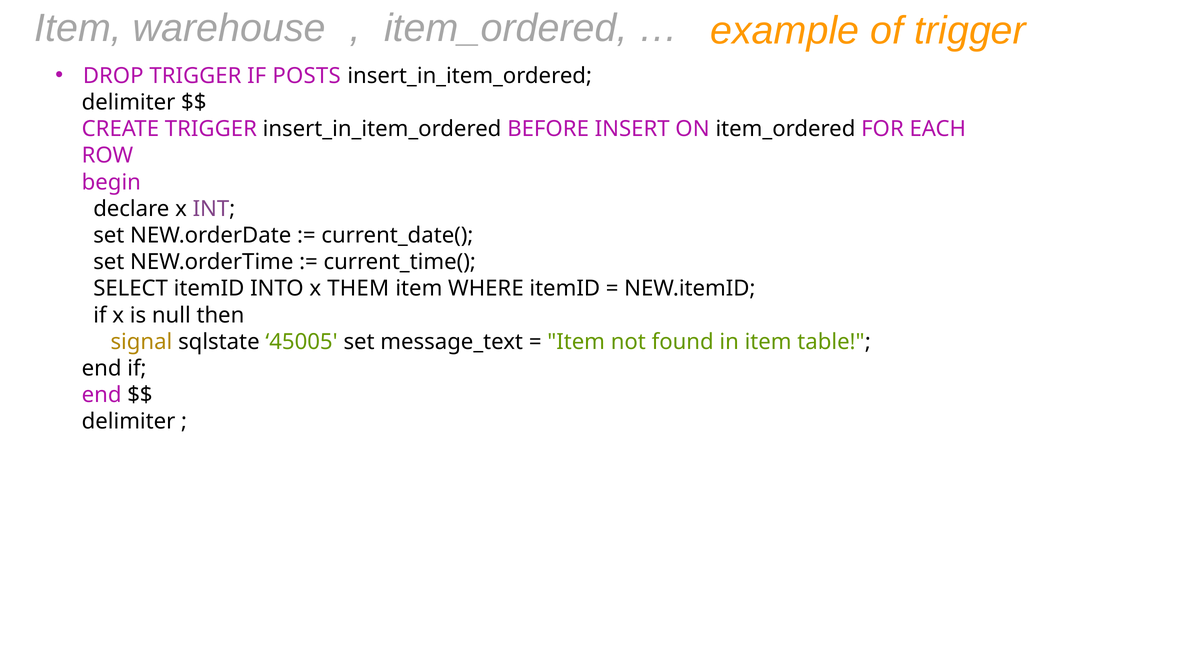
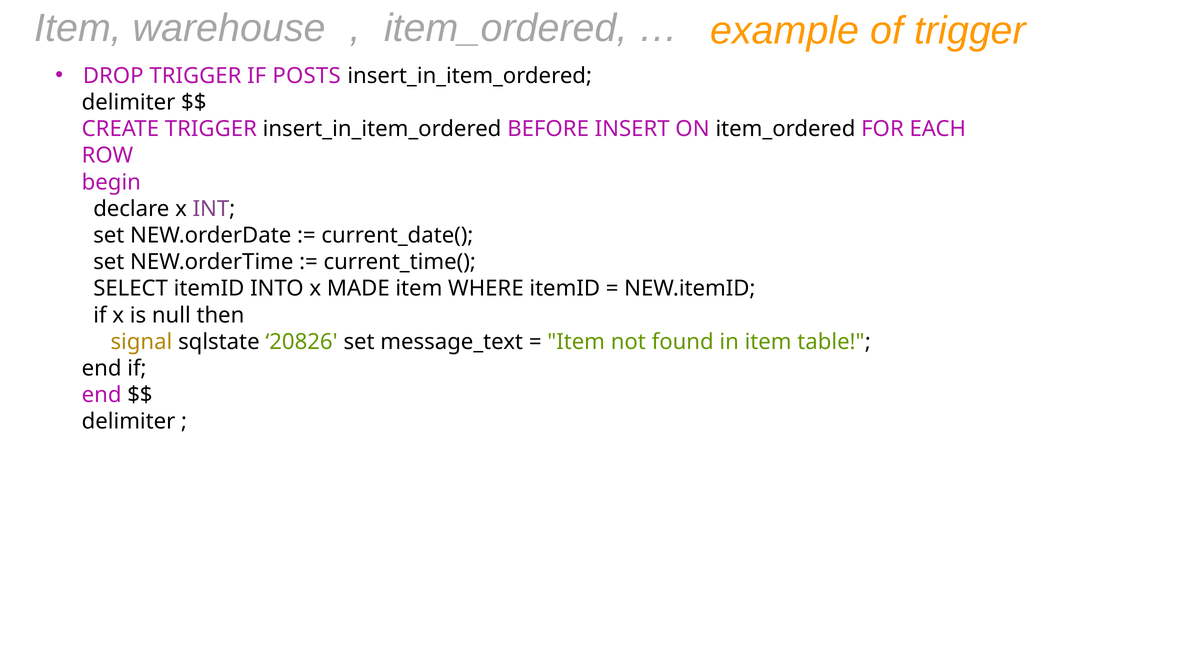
THEM: THEM -> MADE (358, 289)
45005: 45005 -> 20826 (302, 342)
